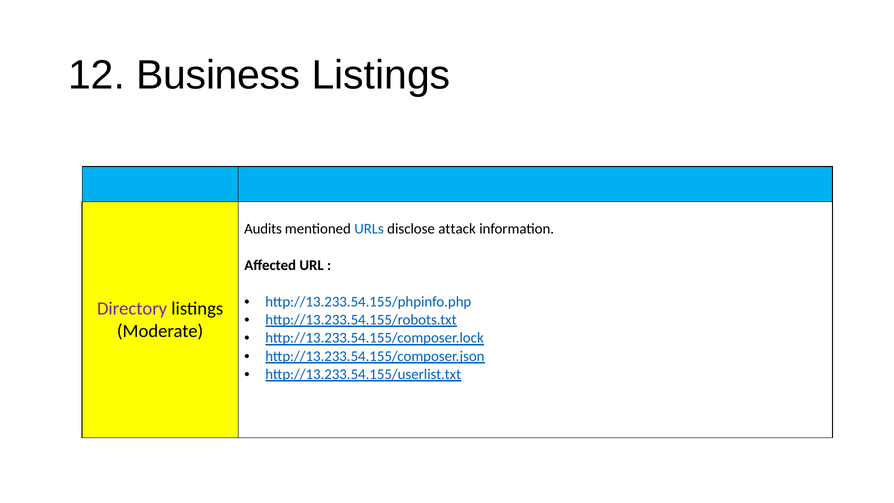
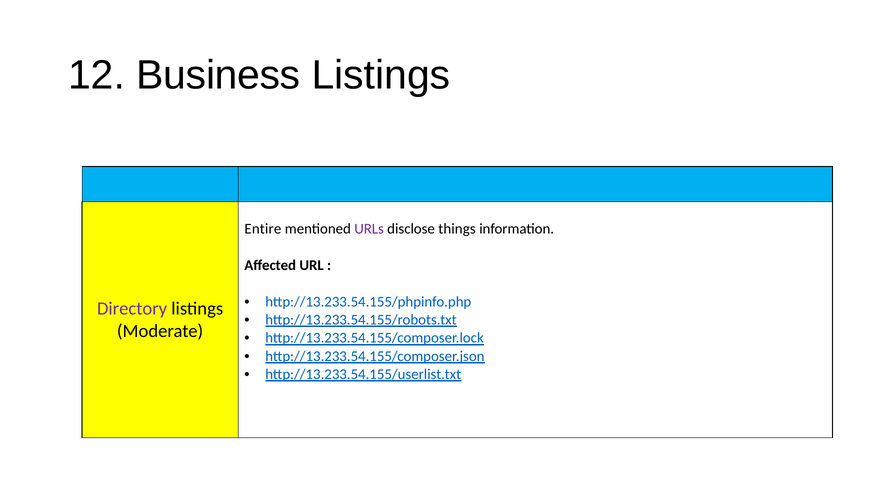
Audits: Audits -> Entire (263, 229)
URLs colour: blue -> purple (369, 229)
attack: attack -> things (457, 229)
